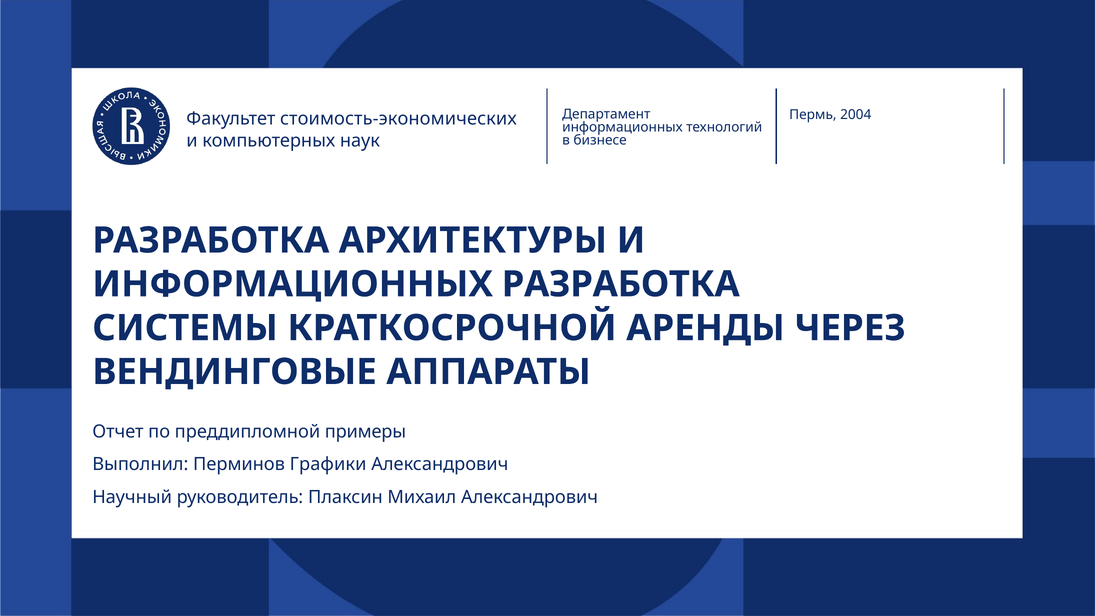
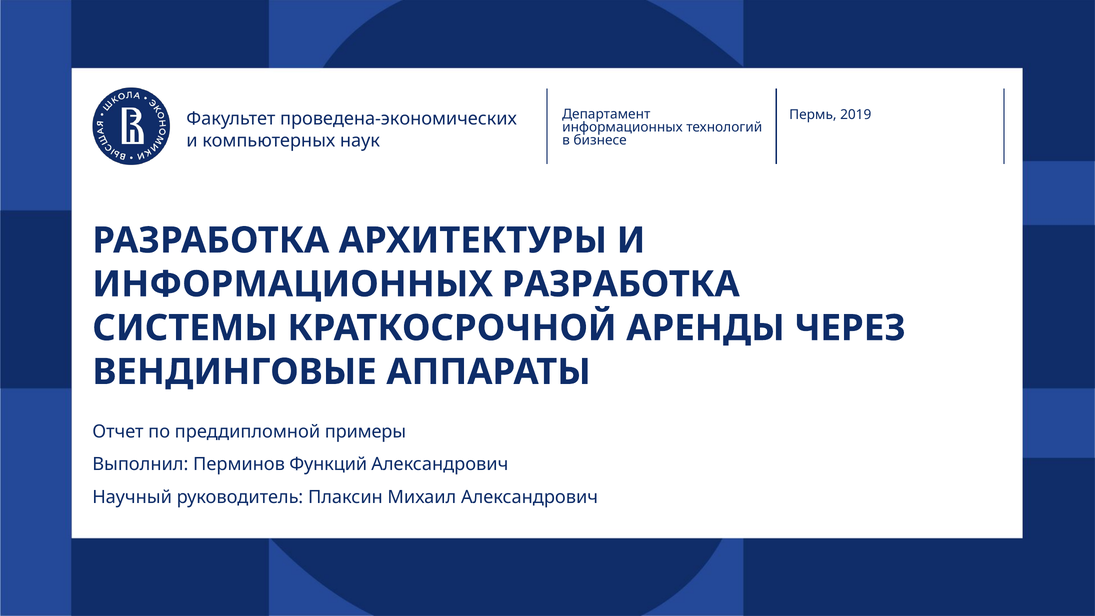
2004: 2004 -> 2019 (856, 115)
стоимость-экономических: стоимость-экономических -> проведена-экономических (398, 119)
Графики: Графики -> Функций (328, 464)
